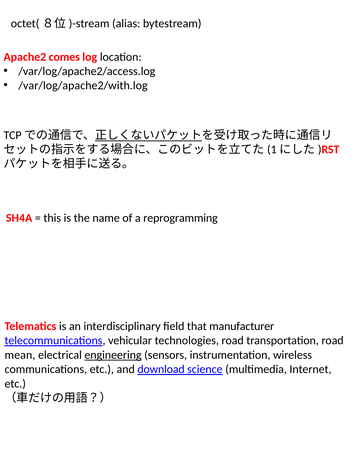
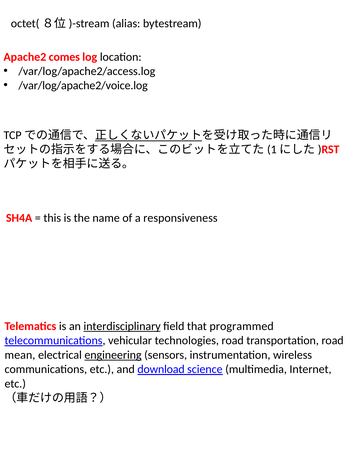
/var/log/apache2/with.log: /var/log/apache2/with.log -> /var/log/apache2/voice.log (83, 85)
reprogramming: reprogramming -> responsiveness (180, 218)
interdisciplinary underline: none -> present (122, 326)
manufacturer: manufacturer -> programmed (242, 326)
